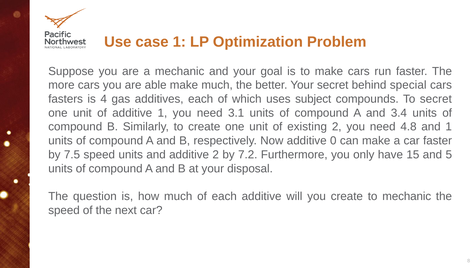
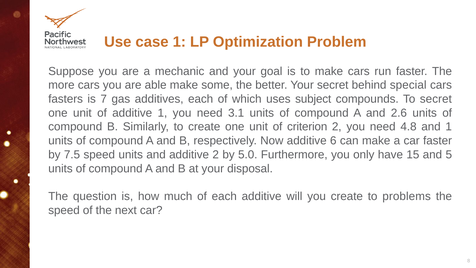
make much: much -> some (217, 85)
4: 4 -> 7 (104, 99)
3.4: 3.4 -> 2.6 (399, 113)
existing: existing -> criterion (307, 127)
0: 0 -> 6 (333, 141)
7.2: 7.2 -> 5.0 (248, 154)
to mechanic: mechanic -> problems (407, 196)
